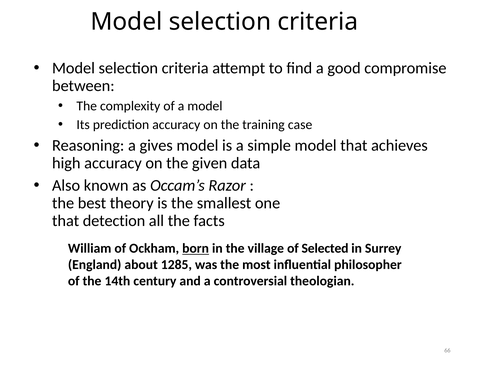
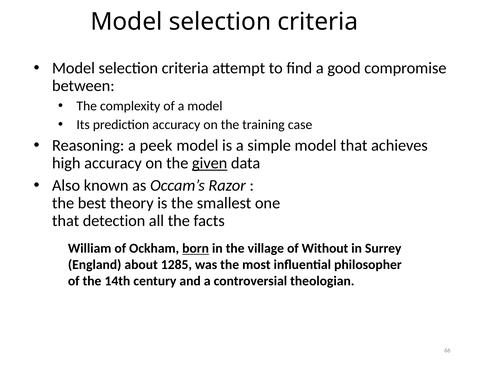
gives: gives -> peek (156, 145)
given underline: none -> present (210, 163)
Selected: Selected -> Without (325, 248)
